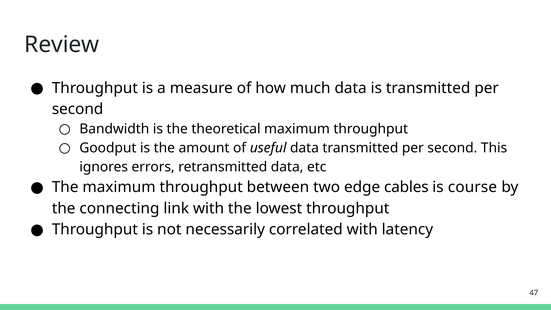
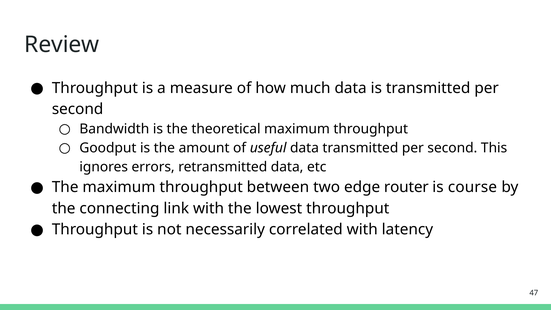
cables: cables -> router (406, 187)
